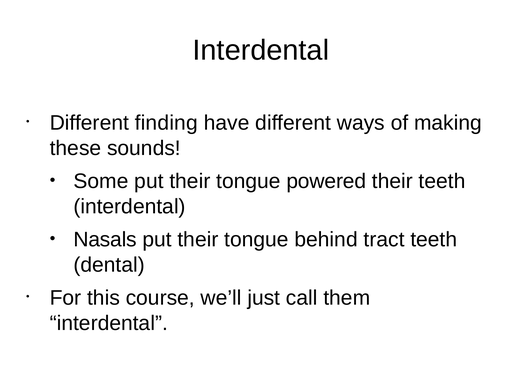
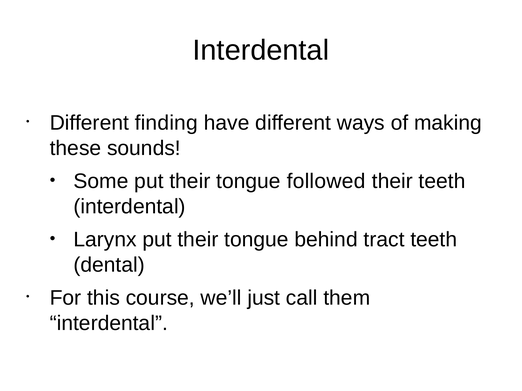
powered: powered -> followed (326, 181)
Nasals: Nasals -> Larynx (105, 240)
